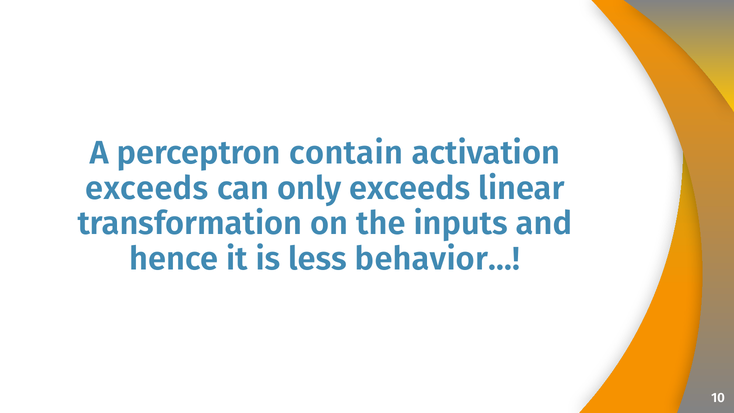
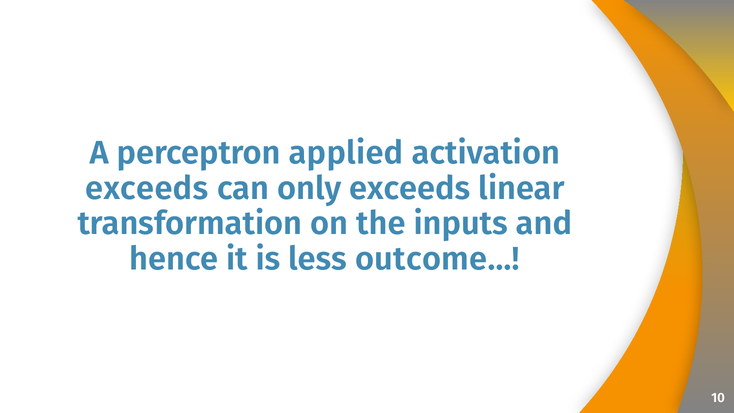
contain: contain -> applied (346, 153)
behavior…: behavior… -> outcome… (437, 259)
